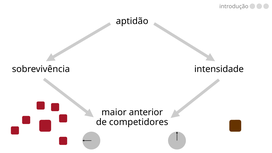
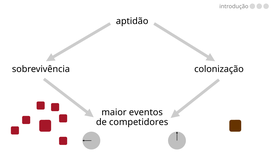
intensidade: intensidade -> colonização (219, 69)
anterior: anterior -> eventos (146, 112)
